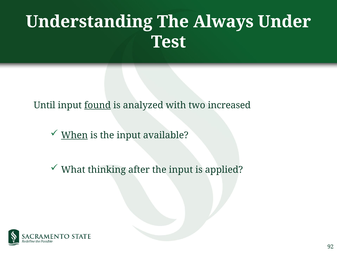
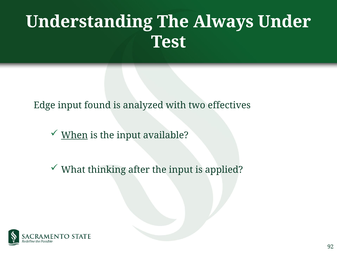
Until: Until -> Edge (44, 105)
found underline: present -> none (98, 105)
increased: increased -> effectives (229, 105)
